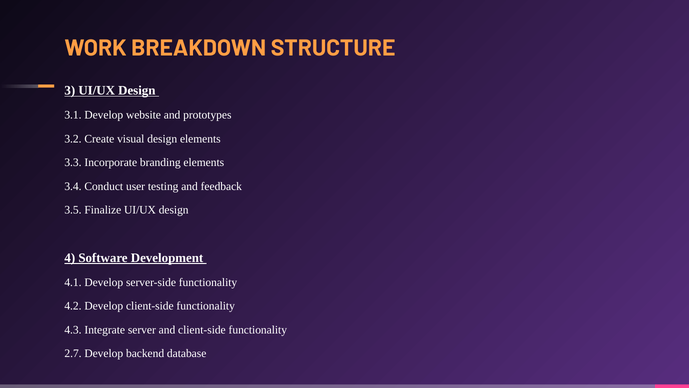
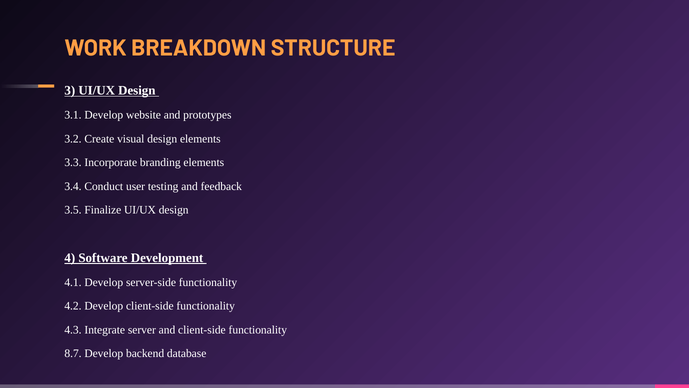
2.7: 2.7 -> 8.7 (73, 353)
